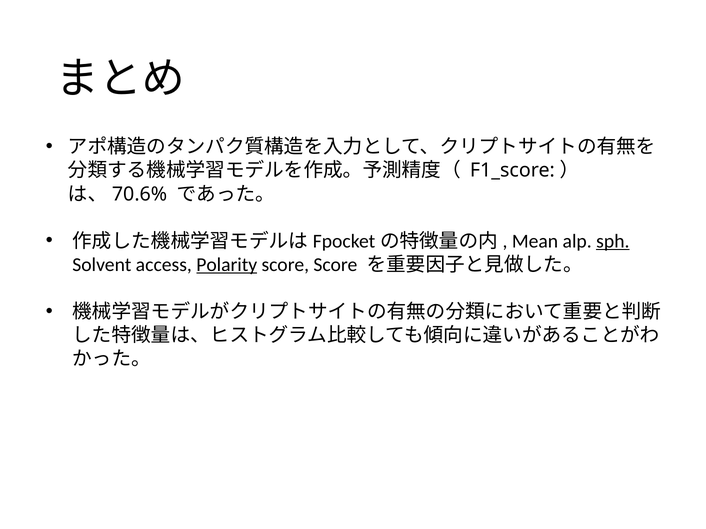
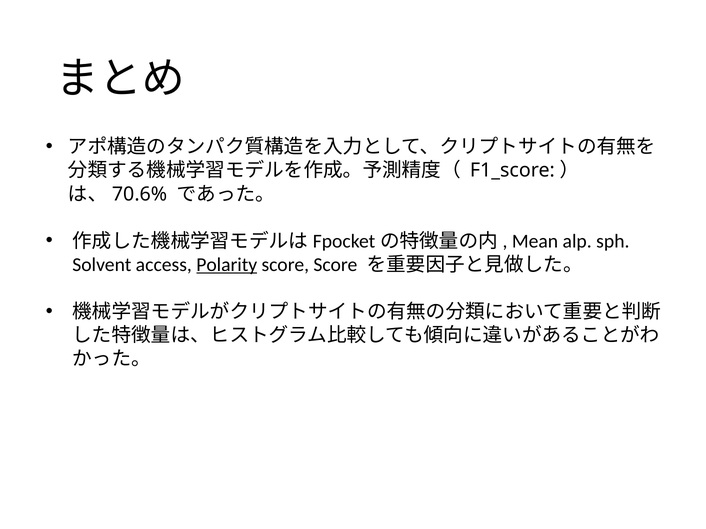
sph underline: present -> none (613, 241)
